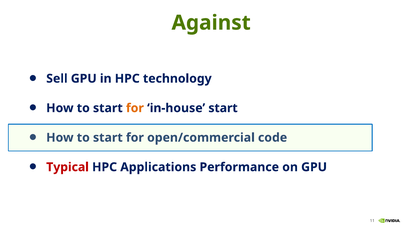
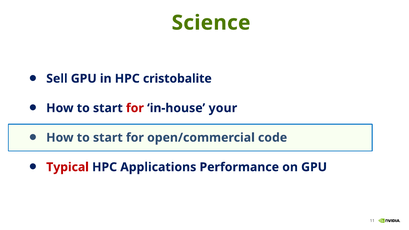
Against: Against -> Science (211, 23)
technology: technology -> cristobalite (177, 79)
for colour: orange -> red (135, 108)
in-house start: start -> your (223, 108)
